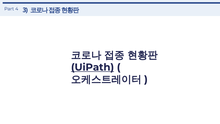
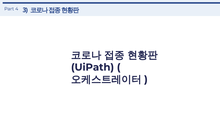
UiPath underline: present -> none (93, 67)
